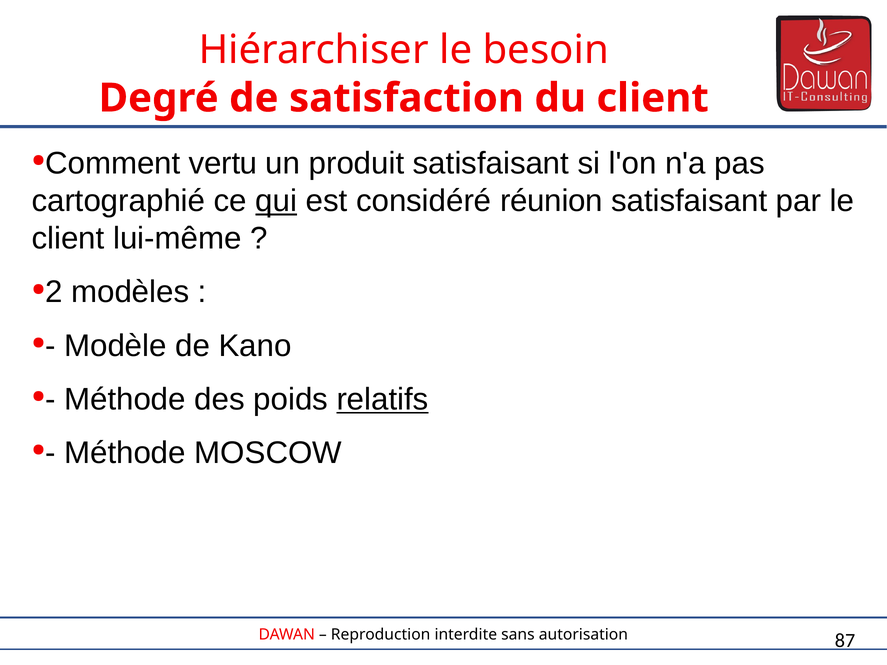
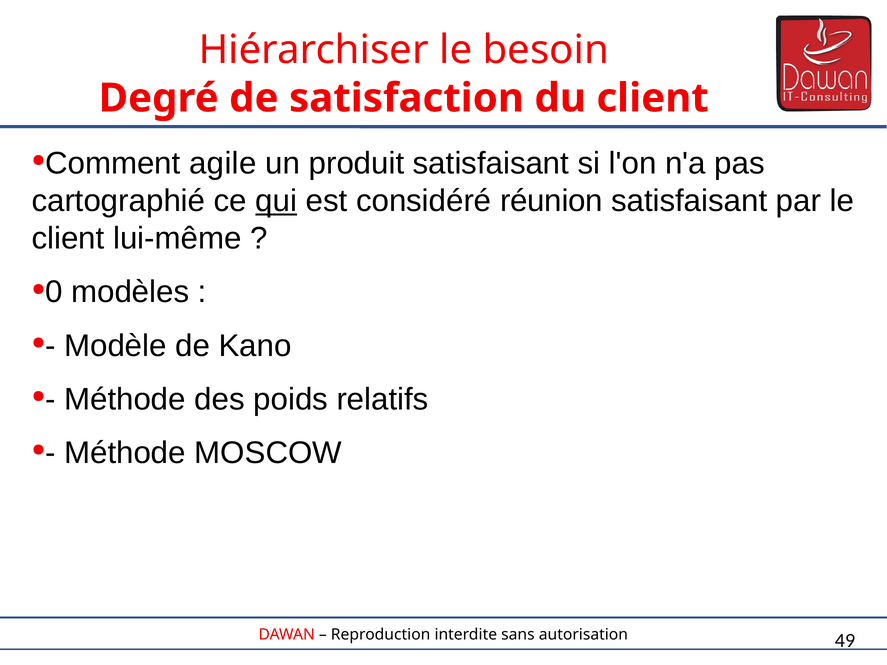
vertu: vertu -> agile (223, 164)
2: 2 -> 0 (54, 292)
relatifs underline: present -> none (383, 399)
87: 87 -> 49 (845, 641)
